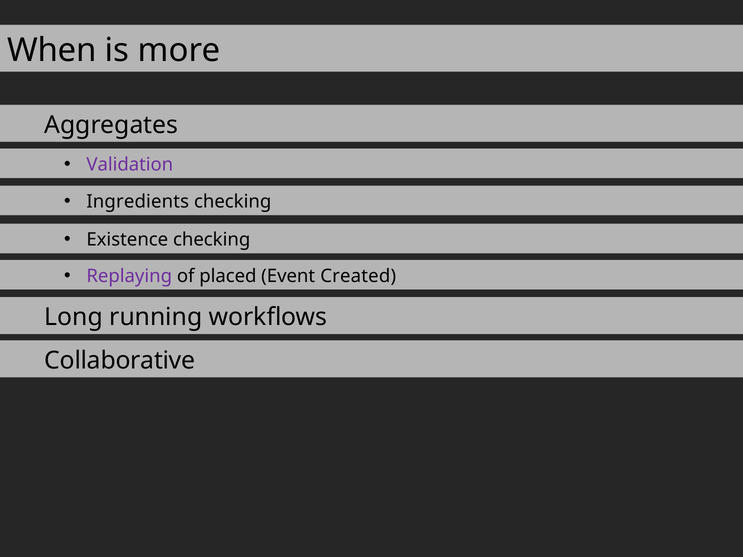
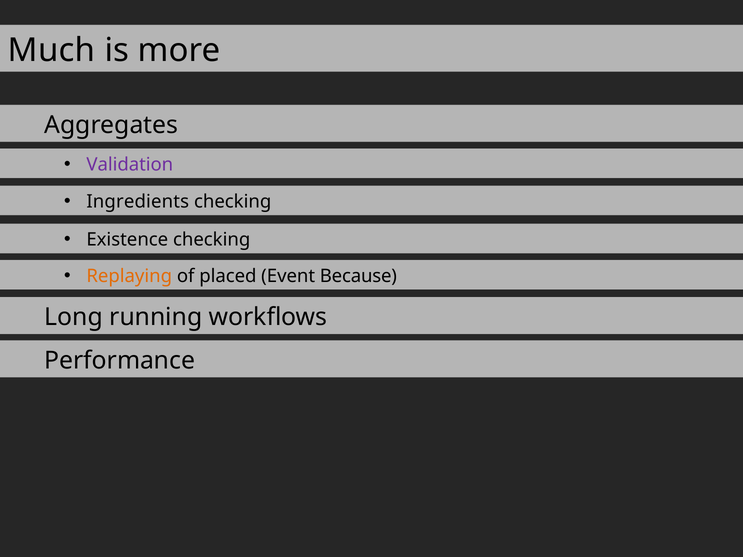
When: When -> Much (52, 51)
Replaying colour: purple -> orange (129, 276)
Created: Created -> Because (358, 276)
Collaborative: Collaborative -> Performance (120, 361)
